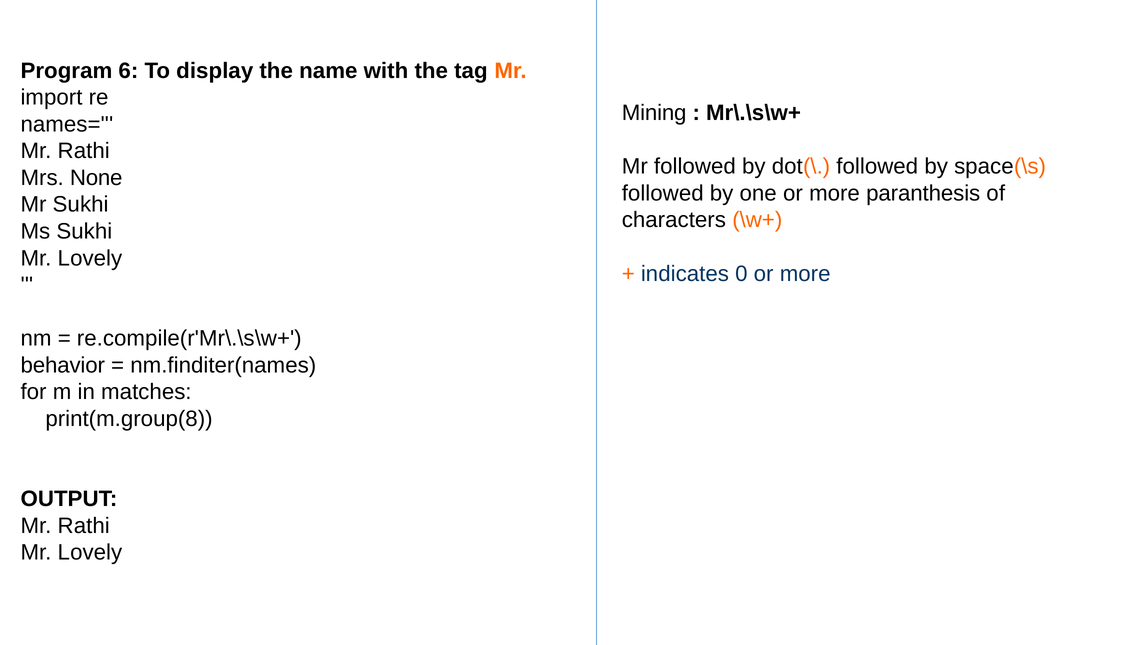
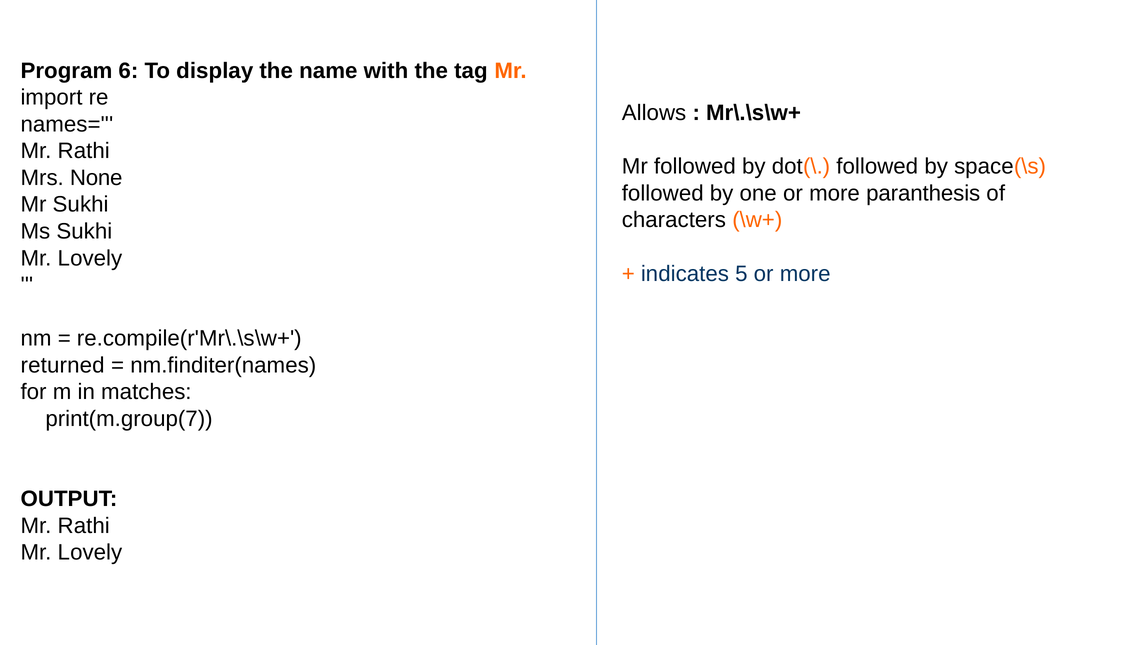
Mining: Mining -> Allows (654, 113)
0: 0 -> 5 (741, 274)
behavior: behavior -> returned (63, 365)
print(m.group(8: print(m.group(8 -> print(m.group(7 (129, 419)
